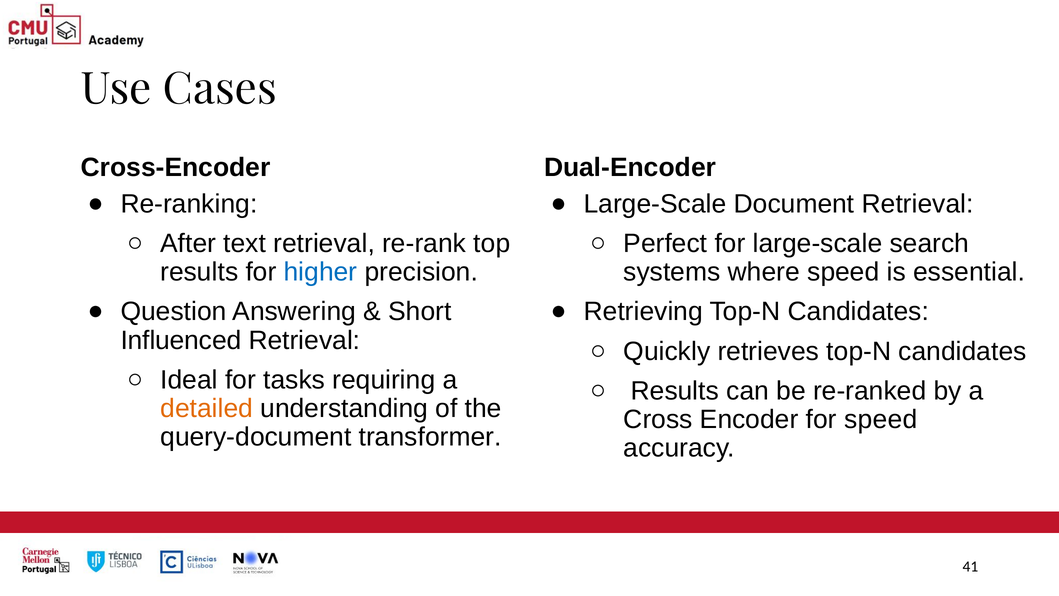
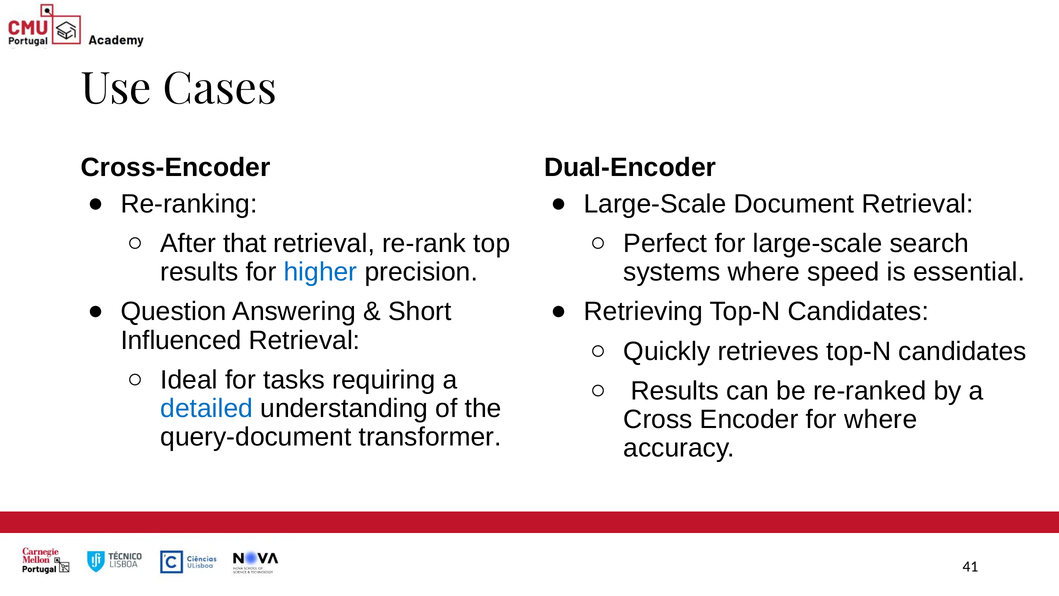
text: text -> that (245, 243)
detailed colour: orange -> blue (207, 408)
for speed: speed -> where (881, 419)
